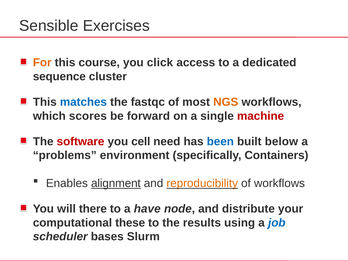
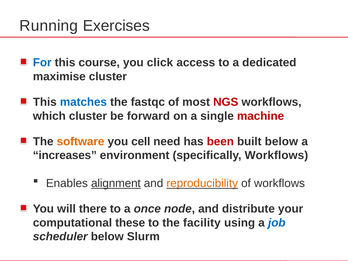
Sensible: Sensible -> Running (49, 26)
For colour: orange -> blue (42, 63)
sequence: sequence -> maximise (59, 76)
NGS colour: orange -> red (226, 102)
which scores: scores -> cluster (88, 116)
software colour: red -> orange (81, 141)
been colour: blue -> red (220, 141)
problems: problems -> increases (65, 155)
specifically Containers: Containers -> Workflows (276, 155)
have: have -> once (147, 209)
results: results -> facility (202, 223)
scheduler bases: bases -> below (107, 237)
